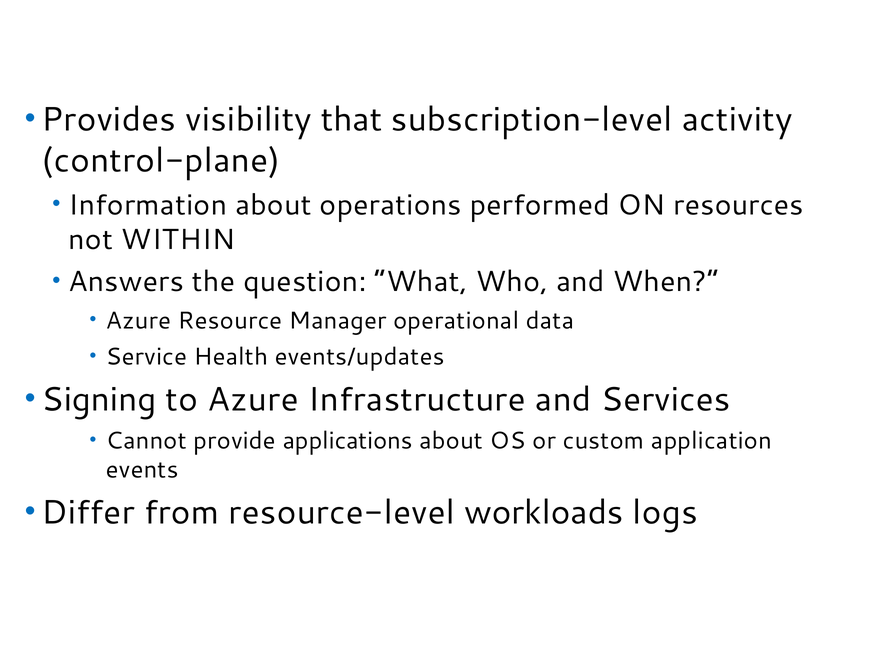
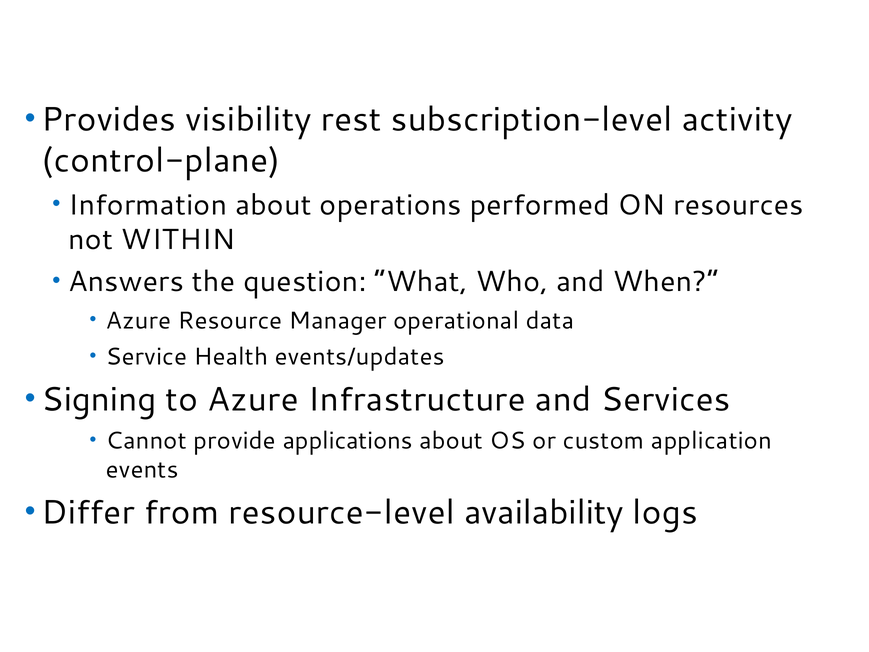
that: that -> rest (351, 120)
workloads: workloads -> availability (544, 512)
